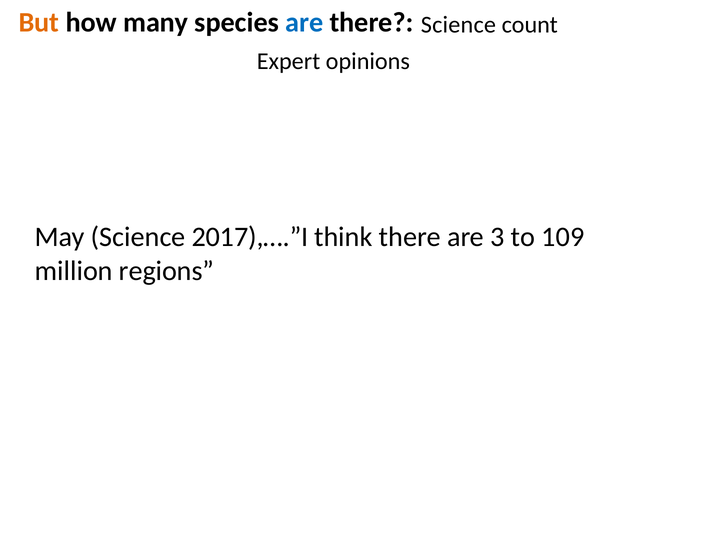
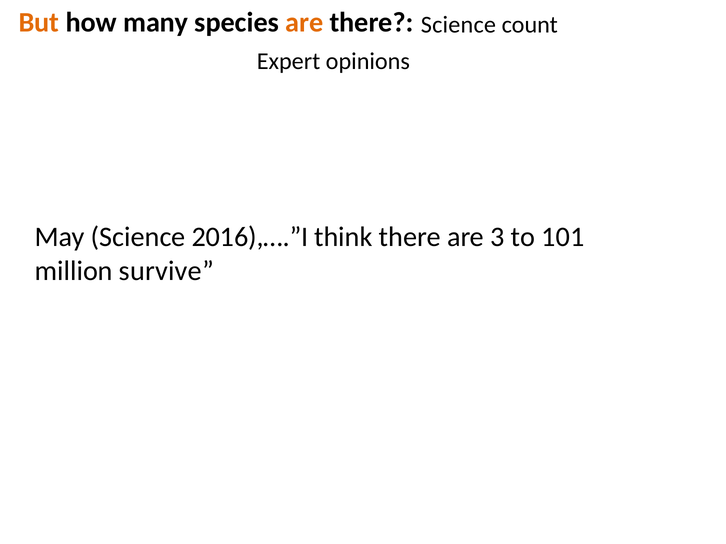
are colour: blue -> orange (304, 22)
2017),….”I: 2017),….”I -> 2016),….”I (250, 237)
109: 109 -> 101 (563, 237)
regions: regions -> survive (166, 271)
